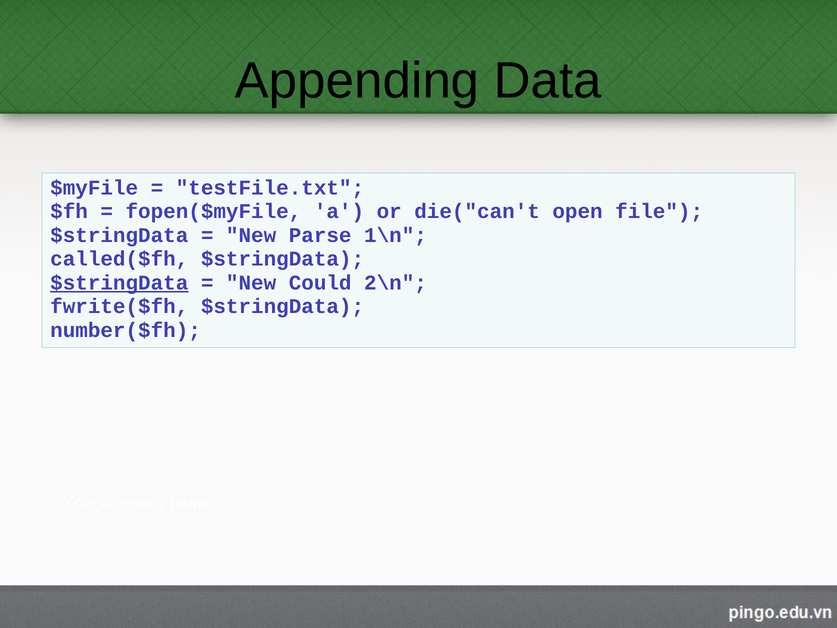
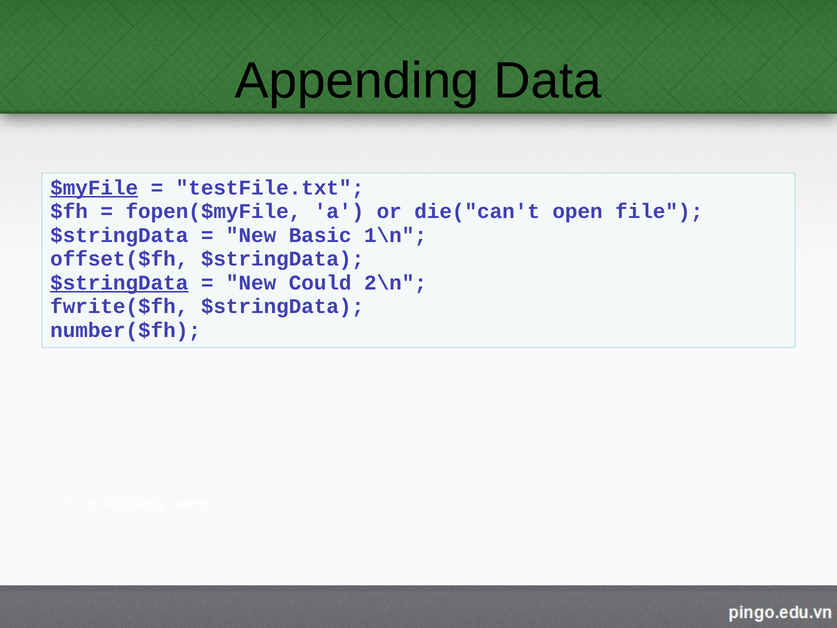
$myFile underline: none -> present (94, 188)
Parse: Parse -> Basic (320, 235)
called($fh: called($fh -> offset($fh (119, 259)
